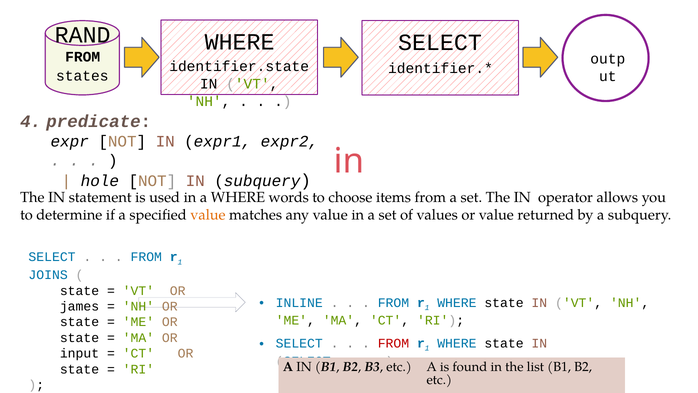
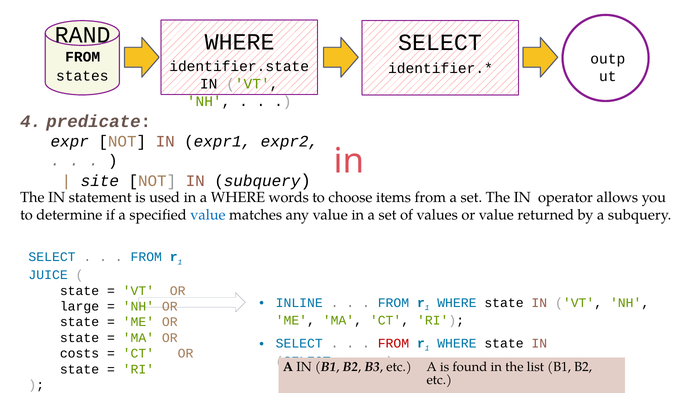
hole: hole -> site (100, 181)
value colour: orange -> blue (208, 215)
JOINS: JOINS -> JUICE (48, 275)
james: james -> large (80, 306)
input: input -> costs (80, 353)
